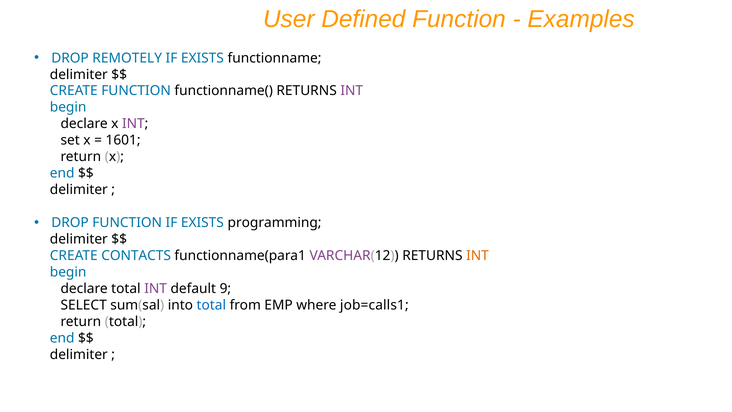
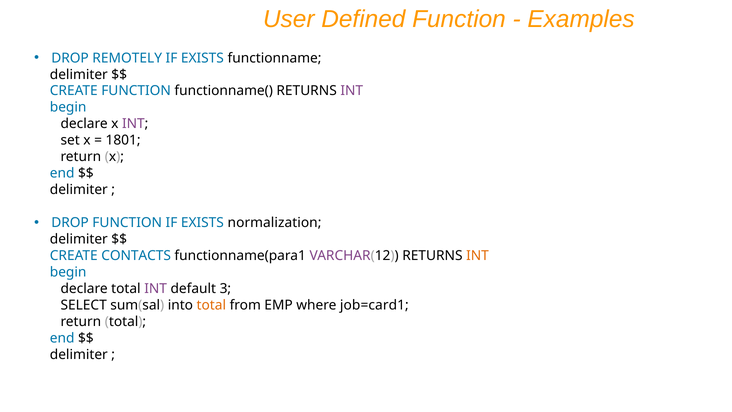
1601: 1601 -> 1801 (123, 140)
programming: programming -> normalization (275, 223)
9: 9 -> 3 (225, 289)
total colour: blue -> orange (211, 305)
job=calls1: job=calls1 -> job=card1 (374, 305)
